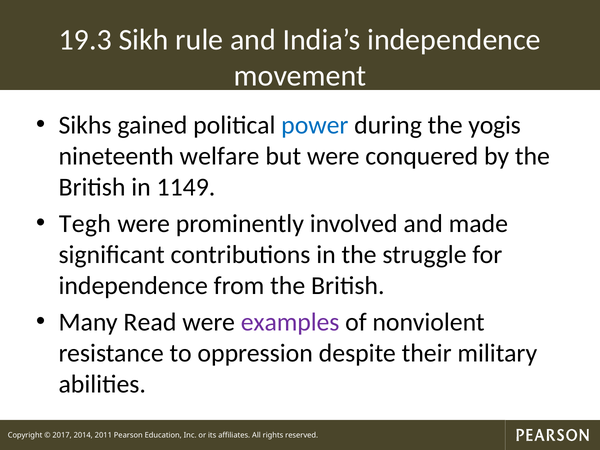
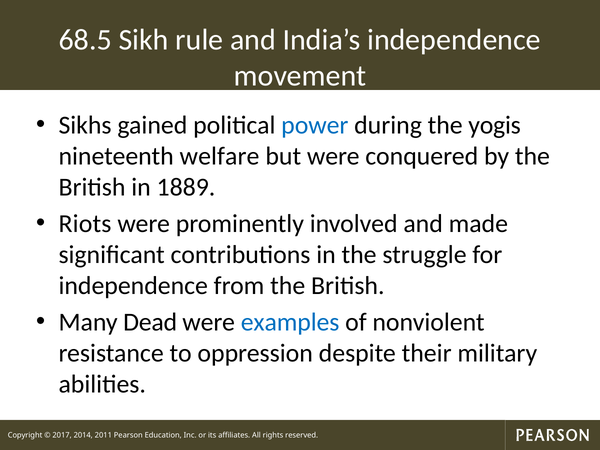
19.3: 19.3 -> 68.5 (85, 40)
1149: 1149 -> 1889 (186, 187)
Tegh: Tegh -> Riots (85, 224)
Read: Read -> Dead (150, 322)
examples colour: purple -> blue (290, 322)
